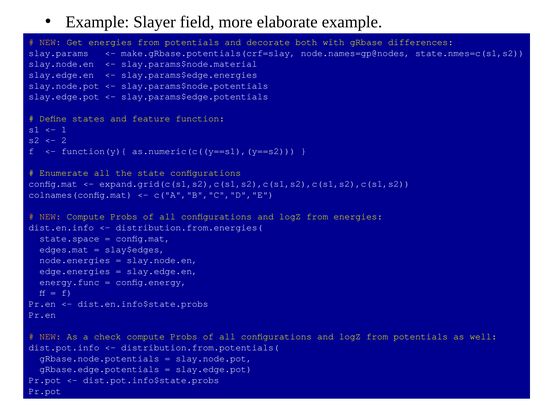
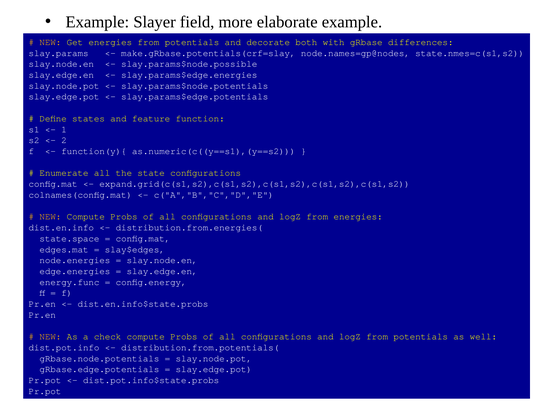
slay.params$node.material: slay.params$node.material -> slay.params$node.possible (189, 64)
